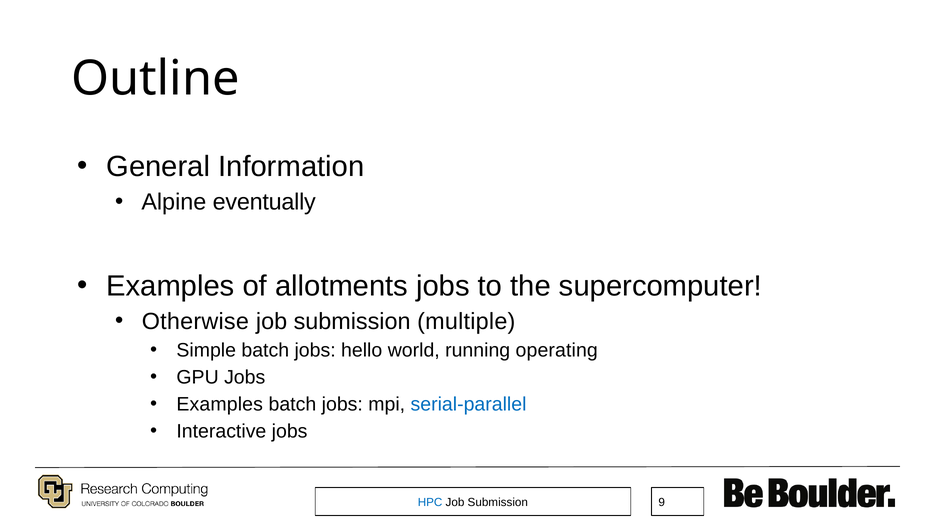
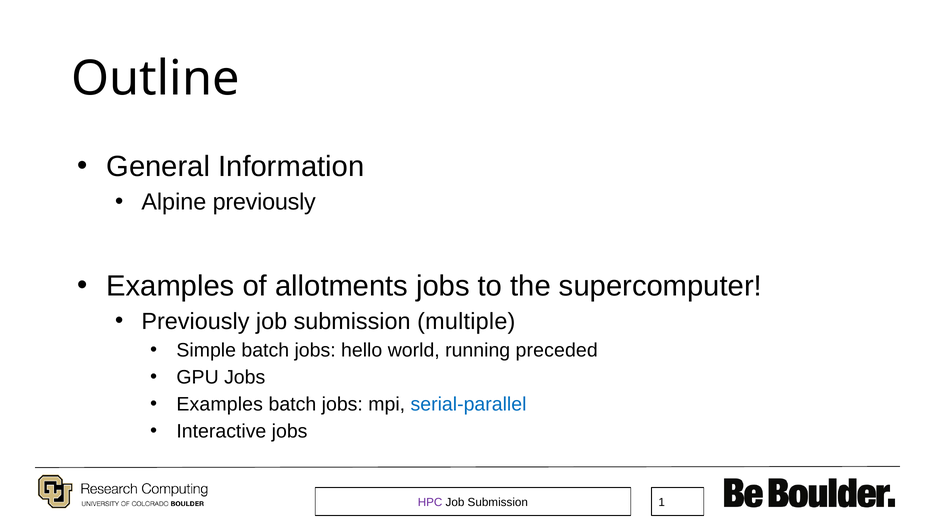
Alpine eventually: eventually -> previously (264, 202)
Otherwise: Otherwise -> Previously (195, 321)
operating: operating -> preceded (557, 350)
HPC colour: blue -> purple (430, 502)
9: 9 -> 1 (662, 502)
